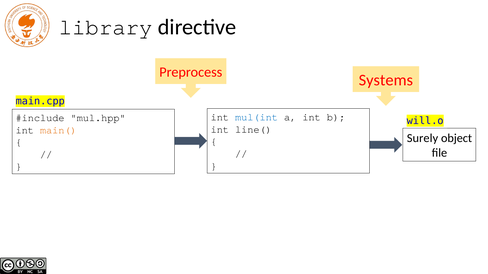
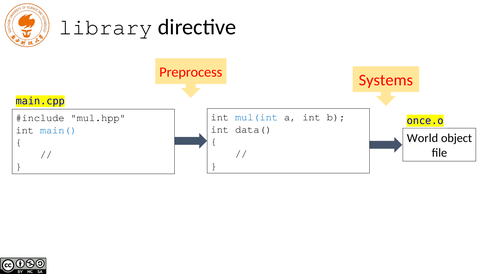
will.o: will.o -> once.o (425, 121)
line(: line( -> data( (253, 130)
main( colour: orange -> blue (58, 130)
Surely: Surely -> World (422, 138)
